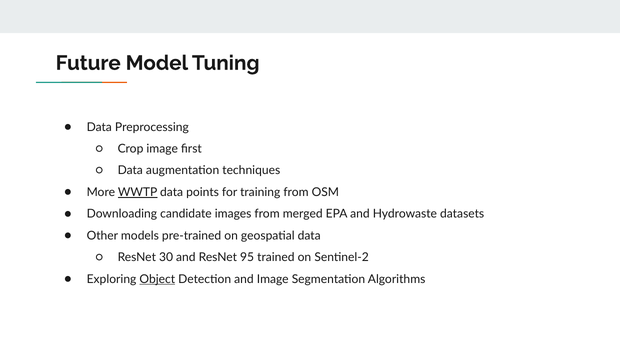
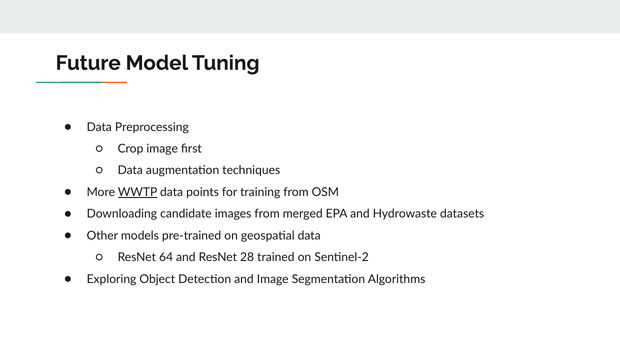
30: 30 -> 64 (166, 257)
95: 95 -> 28 (247, 257)
Object underline: present -> none (157, 279)
